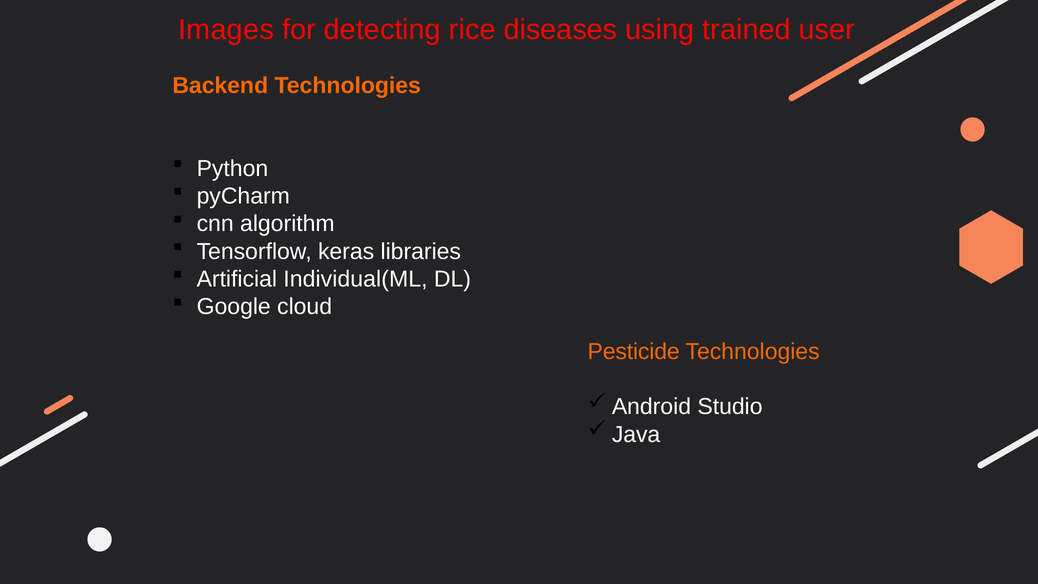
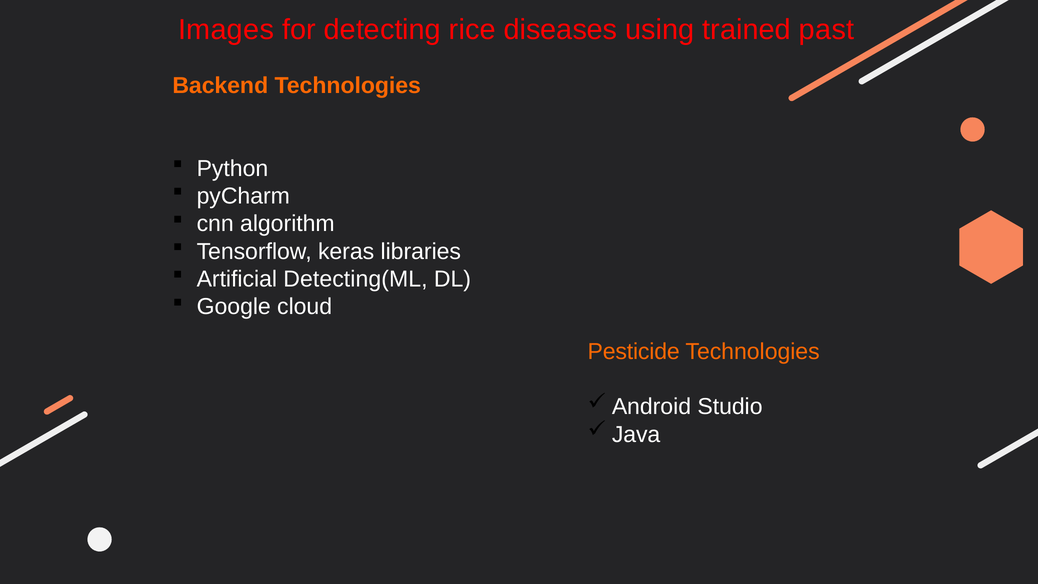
user: user -> past (827, 30)
Individual(ML: Individual(ML -> Detecting(ML (355, 279)
